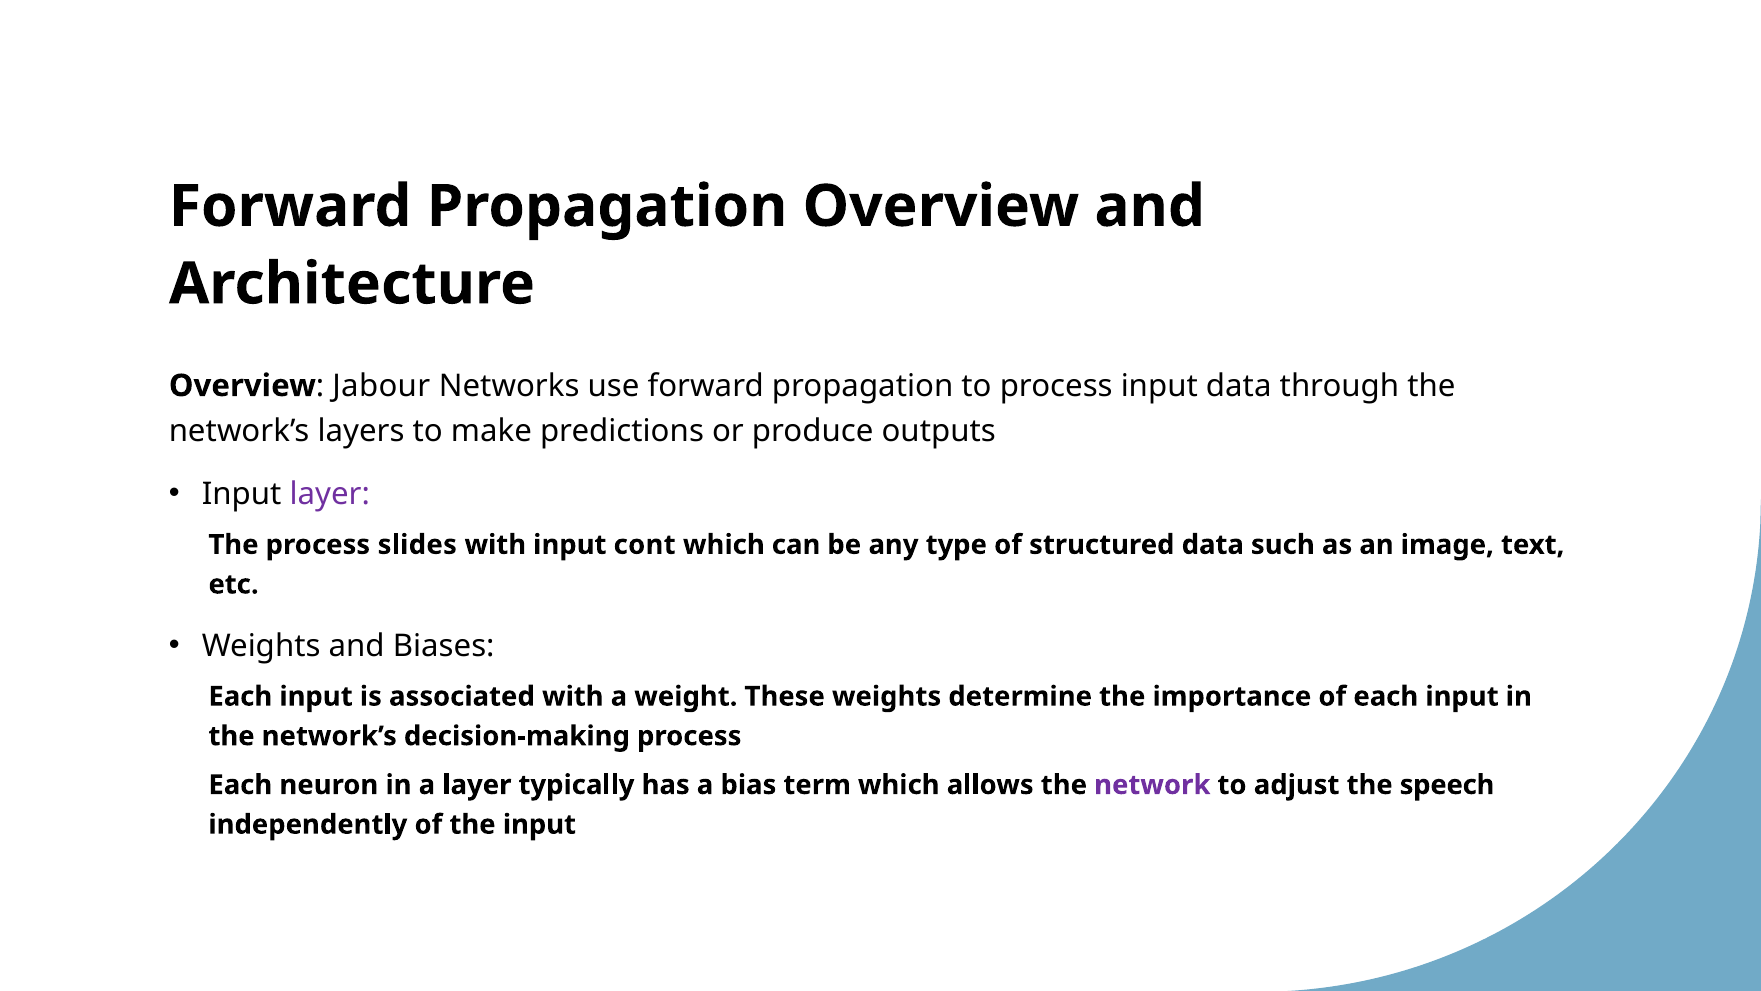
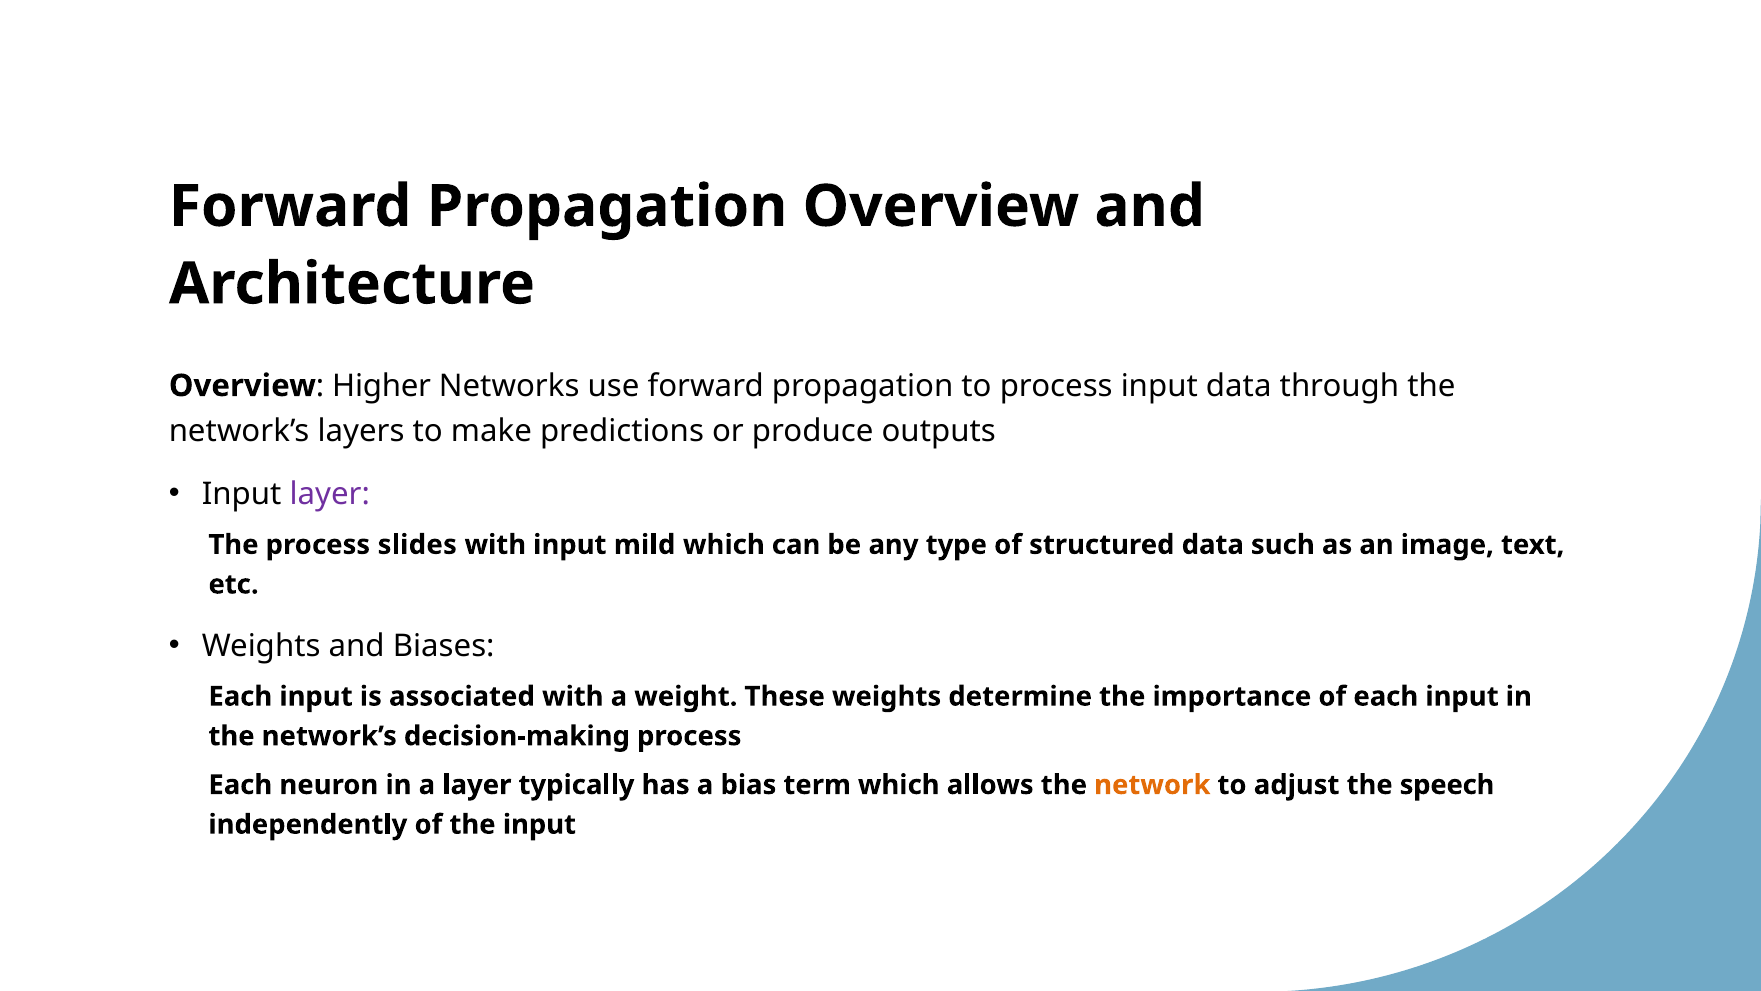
Jabour: Jabour -> Higher (382, 386)
cont: cont -> mild (645, 545)
network colour: purple -> orange (1152, 785)
